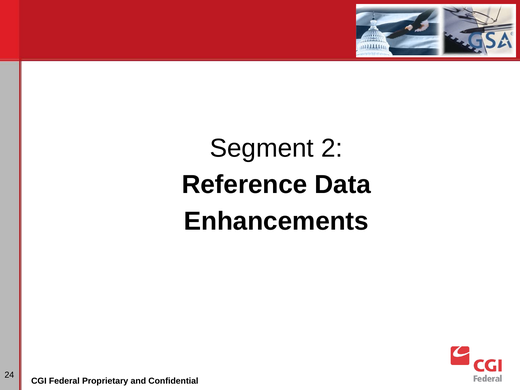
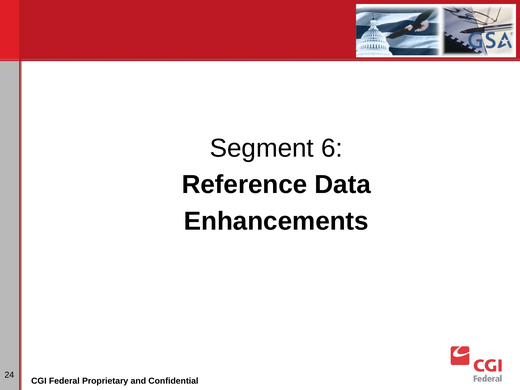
2: 2 -> 6 (332, 148)
